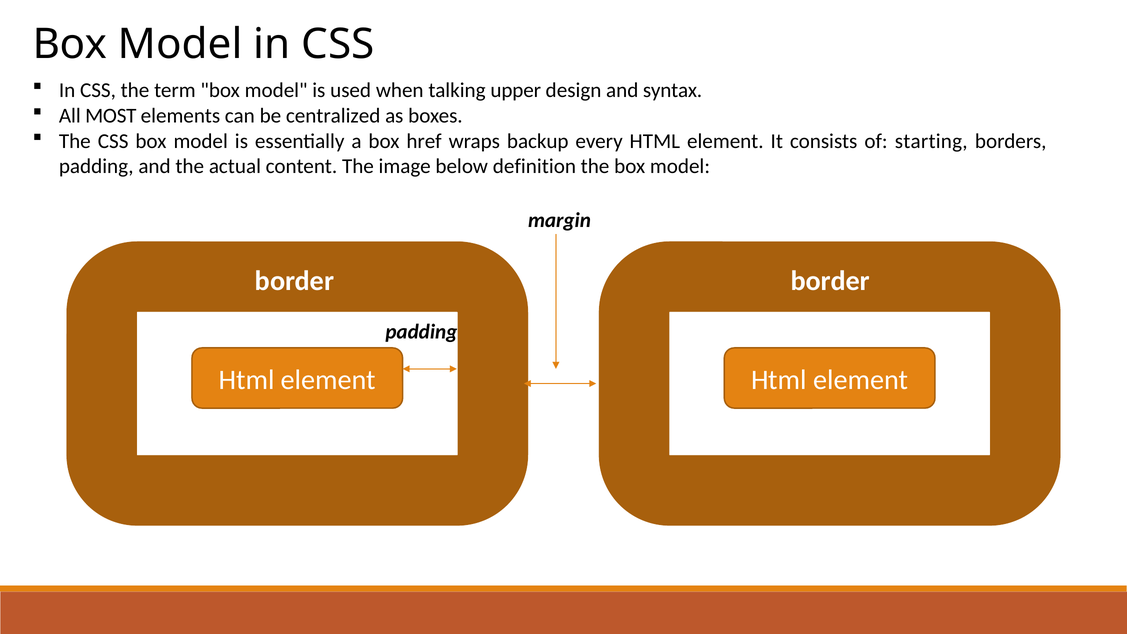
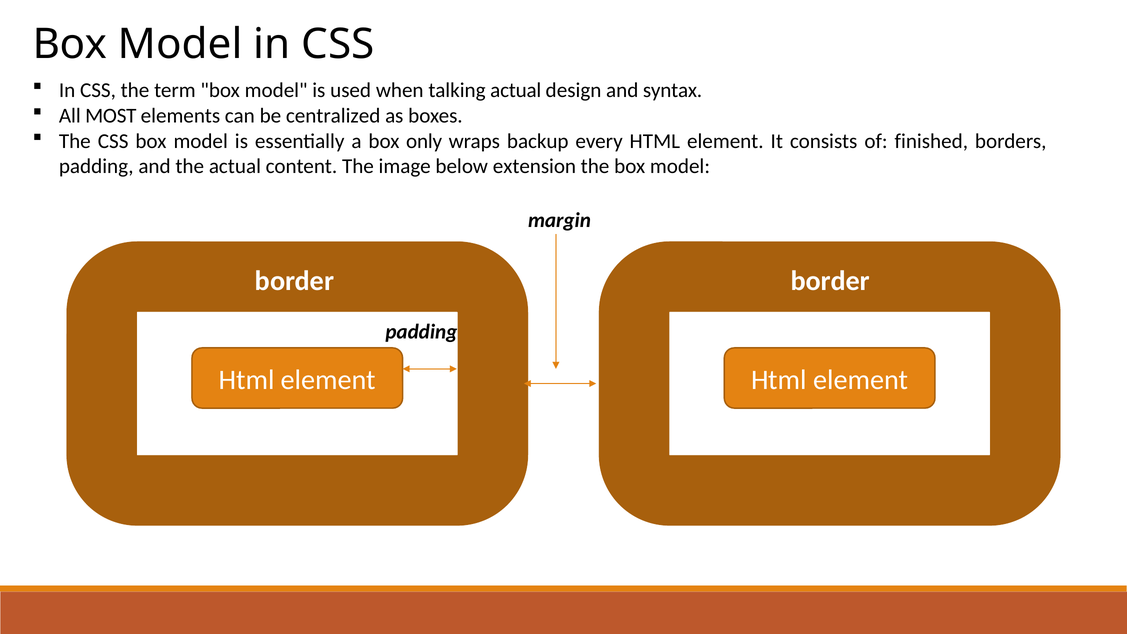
talking upper: upper -> actual (516, 90)
href: href -> only (424, 141)
starting: starting -> finished (931, 141)
definition: definition -> extension (534, 166)
